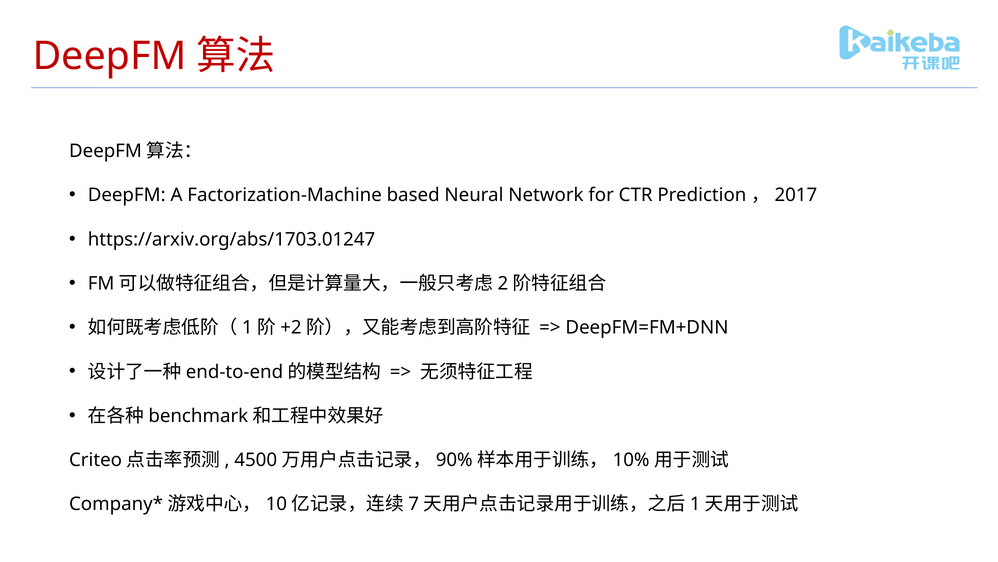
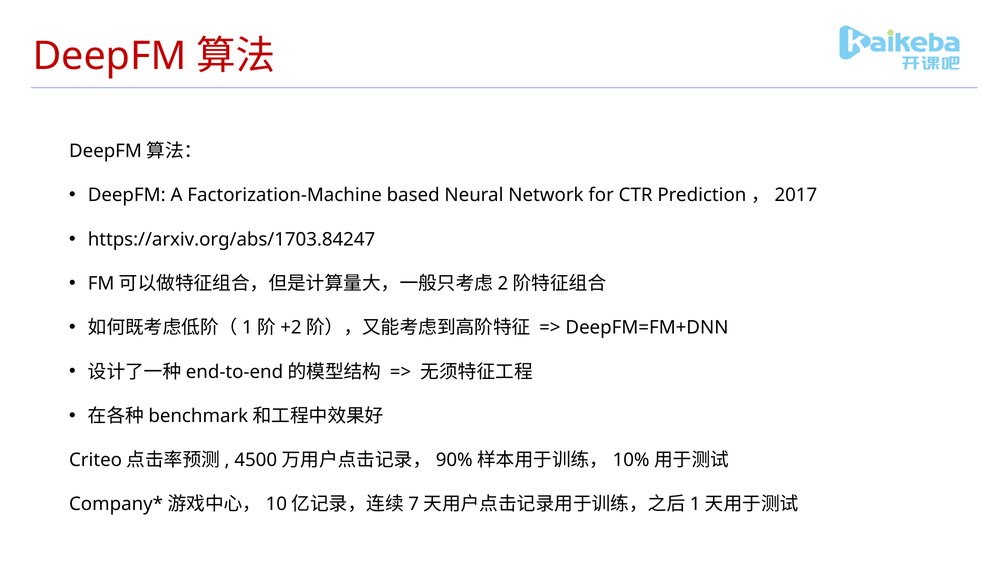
https://arxiv.org/abs/1703.01247: https://arxiv.org/abs/1703.01247 -> https://arxiv.org/abs/1703.84247 (232, 239)
